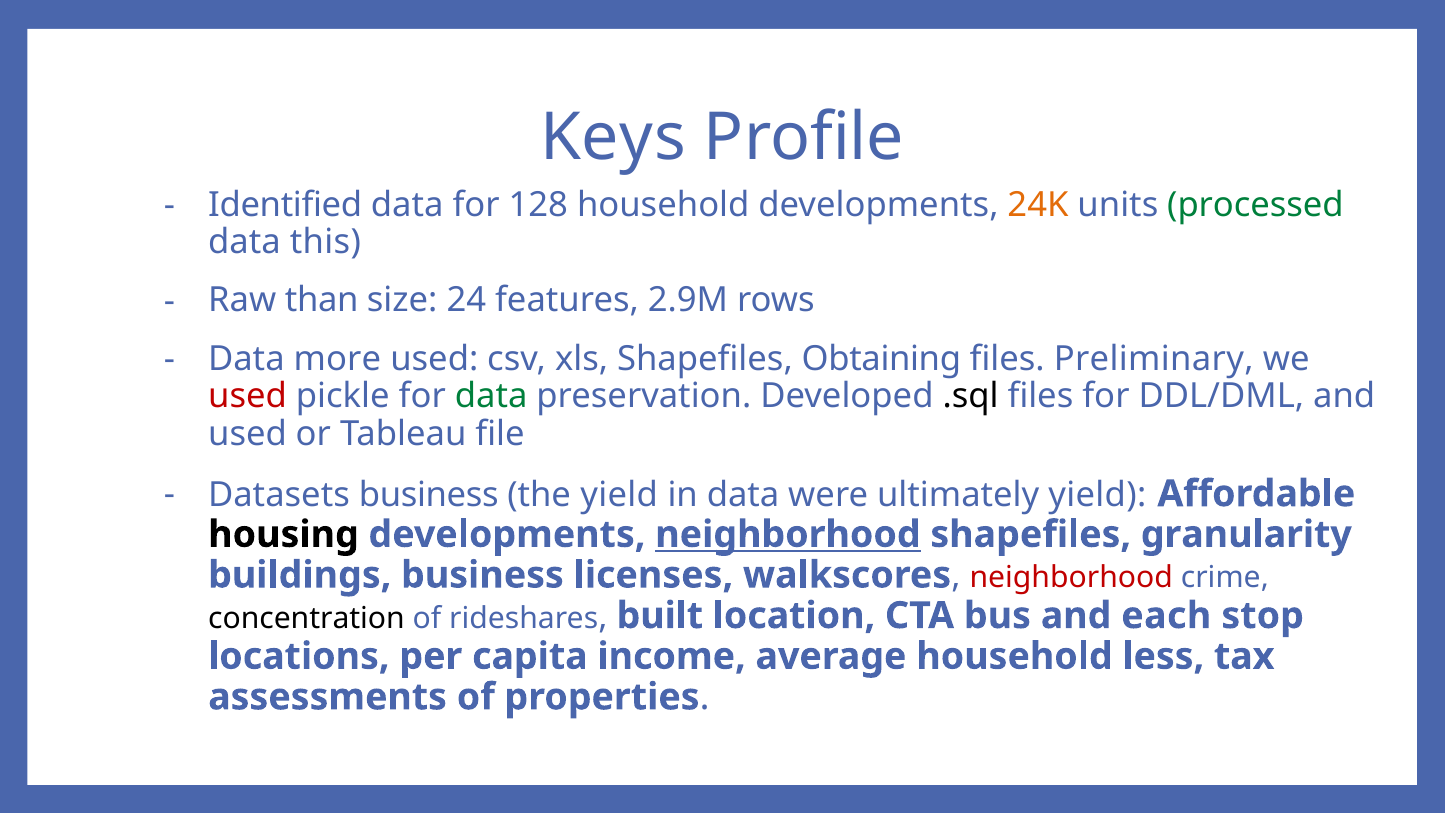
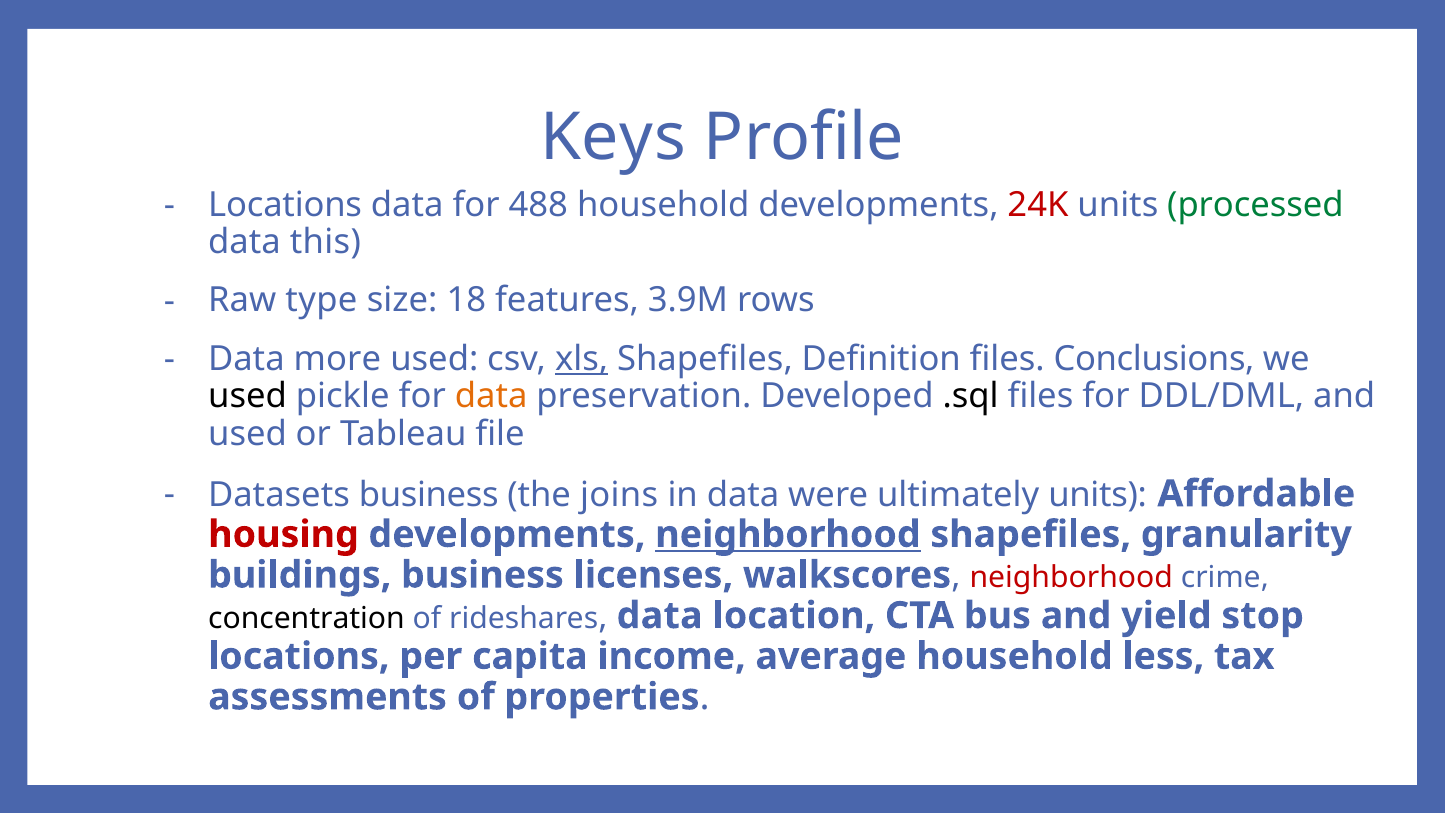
Identified: Identified -> Locations (285, 205)
128: 128 -> 488 (538, 205)
24K colour: orange -> red (1038, 205)
than: than -> type (321, 300)
24: 24 -> 18 (466, 300)
2.9M: 2.9M -> 3.9M (688, 300)
xls underline: none -> present (582, 359)
Obtaining: Obtaining -> Definition (881, 359)
Preliminary: Preliminary -> Conclusions (1154, 359)
used colour: red -> black (248, 396)
data colour: green -> orange (491, 396)
the yield: yield -> joins (619, 495)
ultimately yield: yield -> units (1098, 495)
housing colour: black -> red (283, 534)
rideshares built: built -> data (660, 616)
each: each -> yield (1166, 616)
